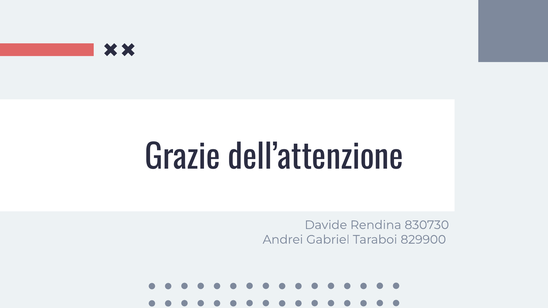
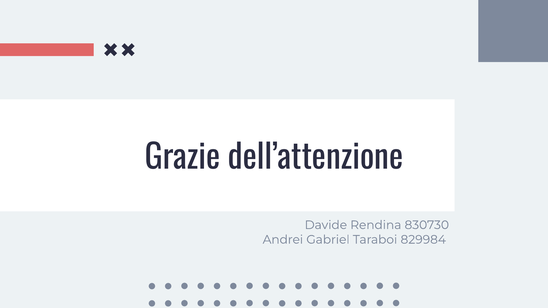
829900: 829900 -> 829984 (423, 240)
